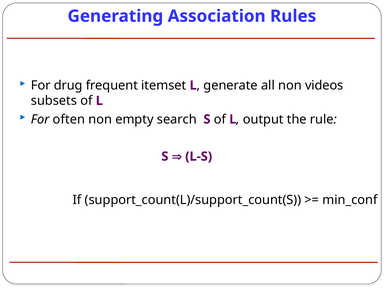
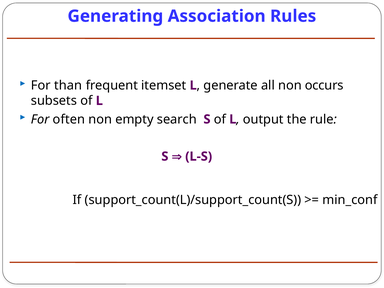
drug: drug -> than (68, 85)
videos: videos -> occurs (324, 85)
